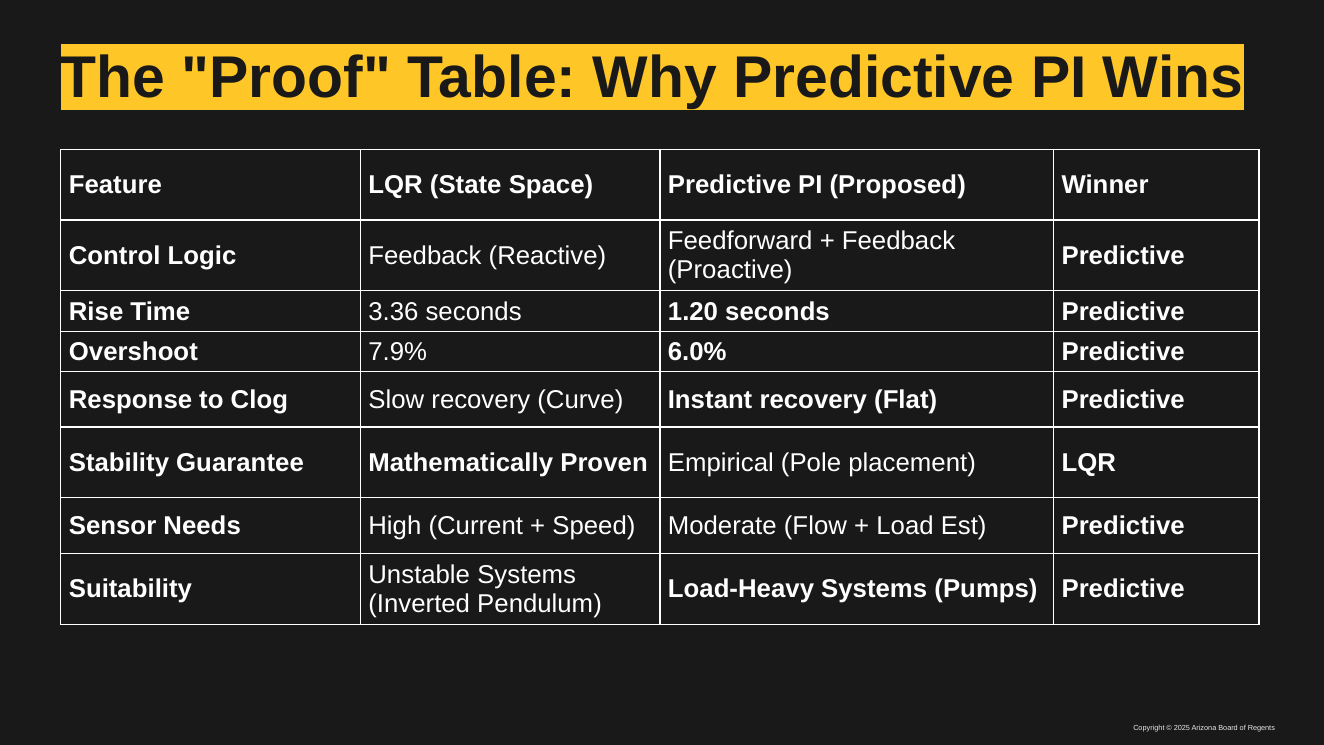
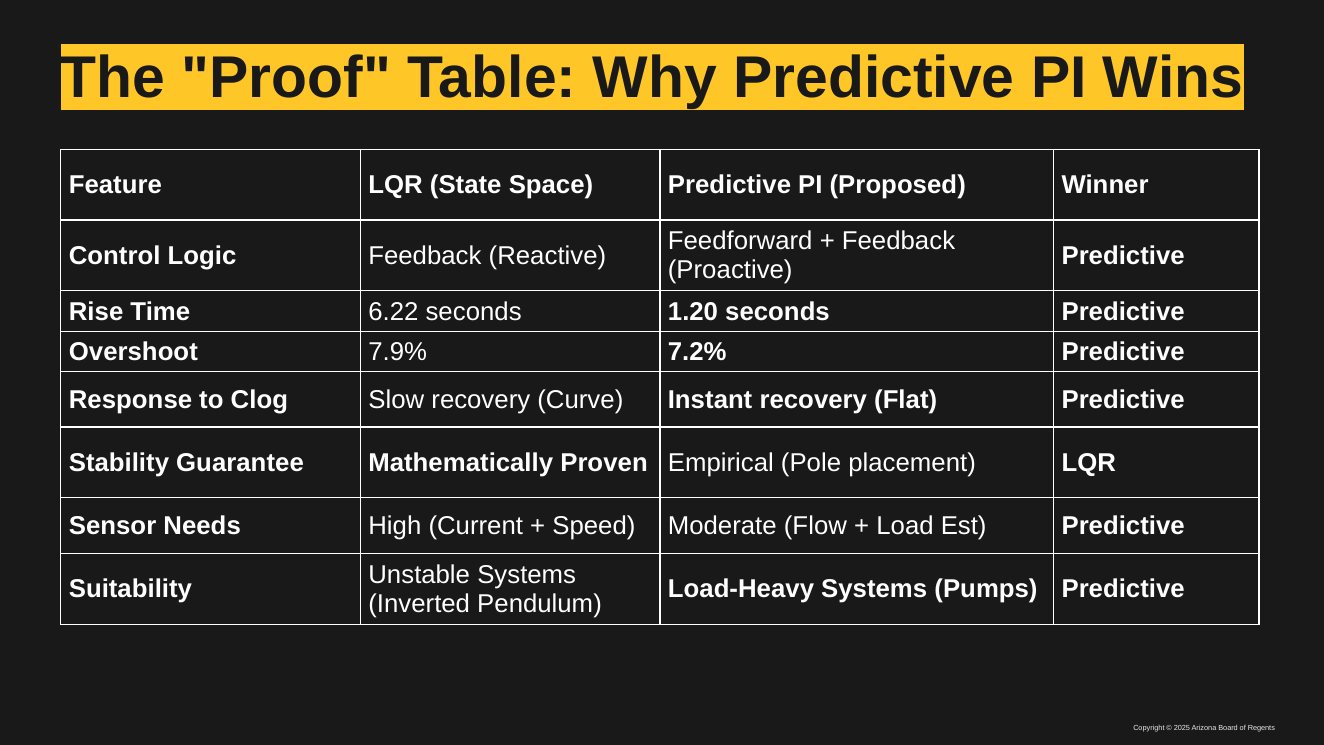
3.36: 3.36 -> 6.22 (393, 312)
6.0%: 6.0% -> 7.2% (697, 352)
